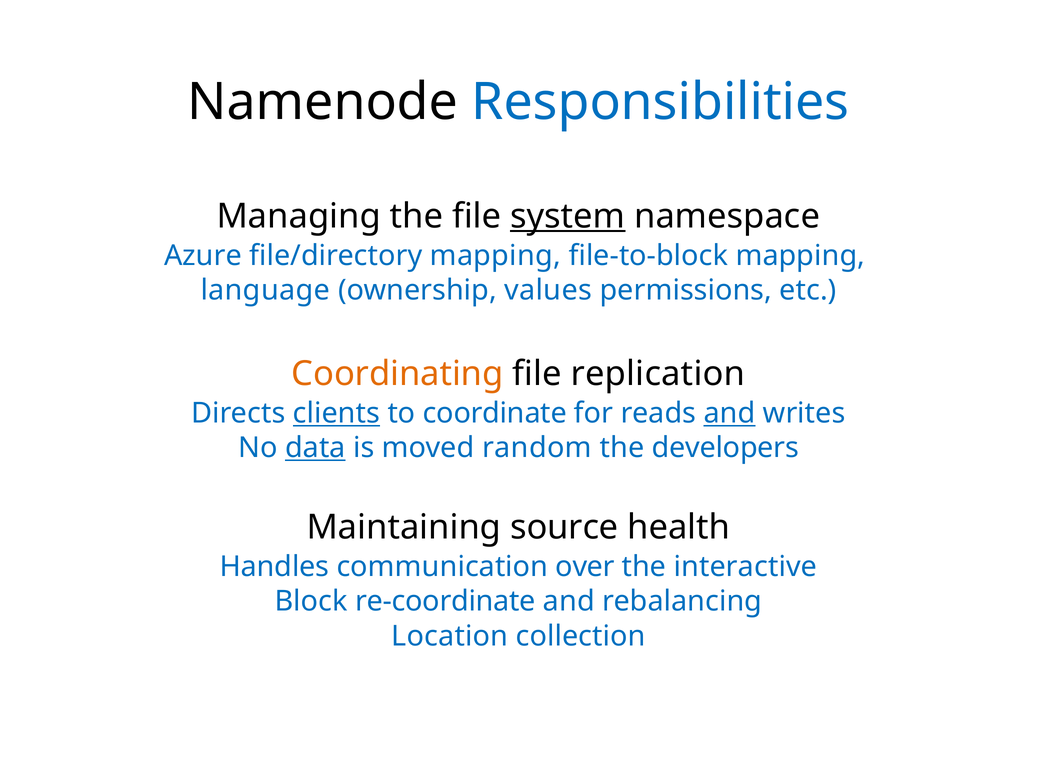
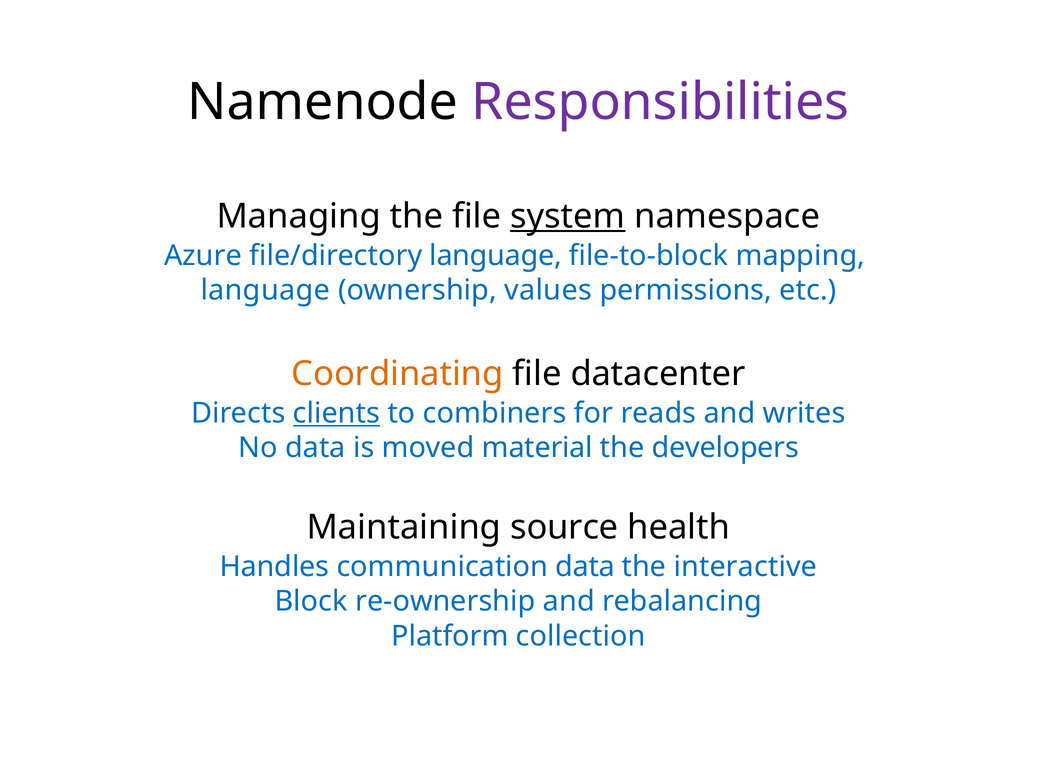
Responsibilities colour: blue -> purple (660, 102)
file/directory mapping: mapping -> language (496, 256)
replication: replication -> datacenter (658, 374)
coordinate: coordinate -> combiners (495, 413)
and underline: present -> none (730, 413)
data underline: present -> none (315, 448)
random: random -> material (537, 448)
communication over: over -> data (585, 567)
re-coordinate: re-coordinate -> re-ownership (445, 601)
Location: Location -> Platform (450, 636)
